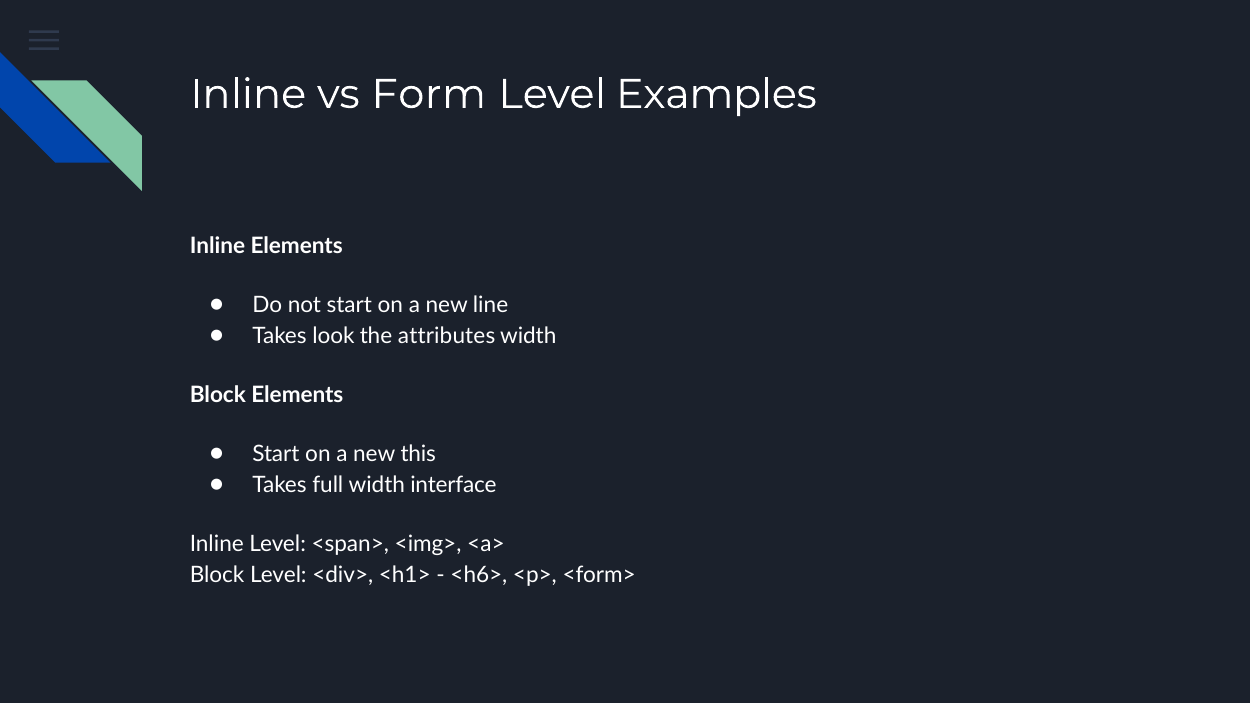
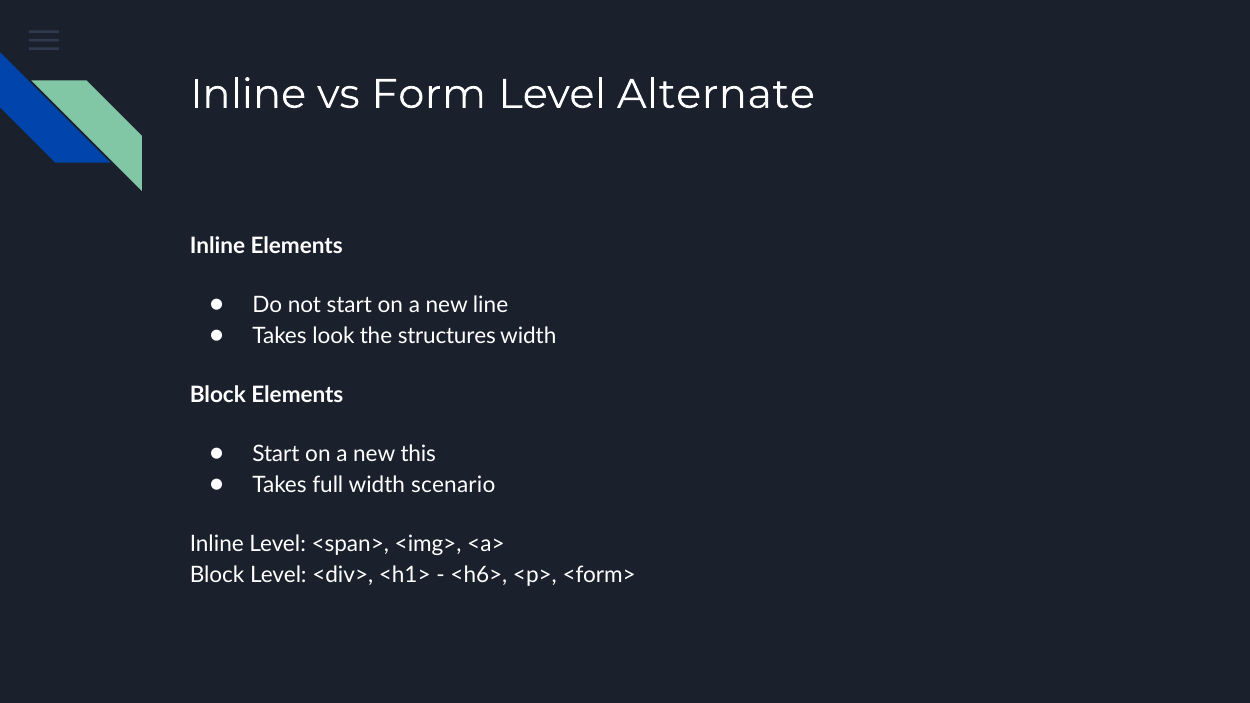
Examples: Examples -> Alternate (716, 94)
attributes: attributes -> structures (447, 336)
interface: interface -> scenario (453, 485)
